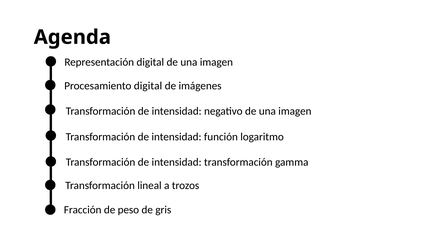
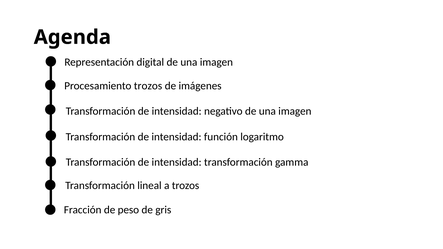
Procesamiento digital: digital -> trozos (148, 86)
